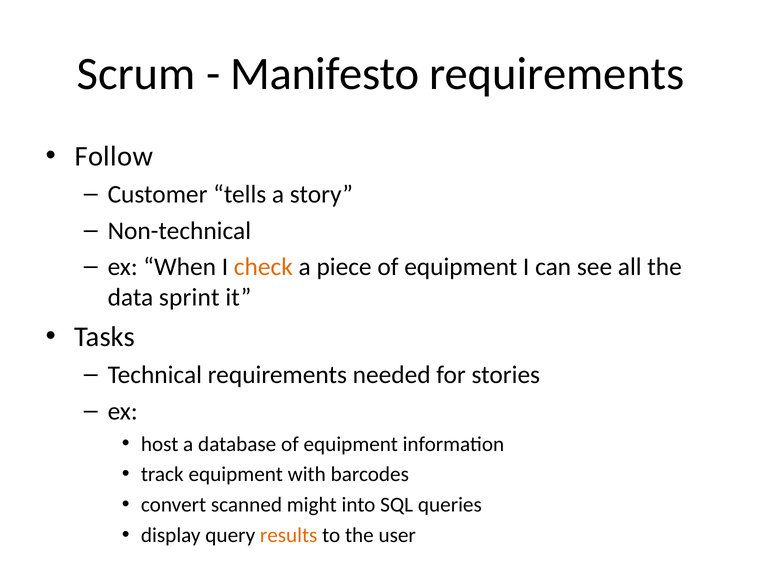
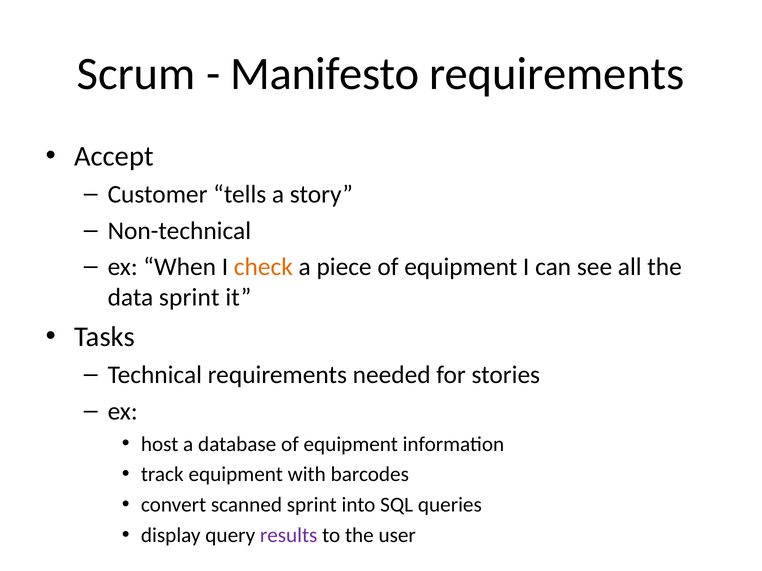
Follow: Follow -> Accept (114, 156)
scanned might: might -> sprint (312, 505)
results colour: orange -> purple (289, 536)
